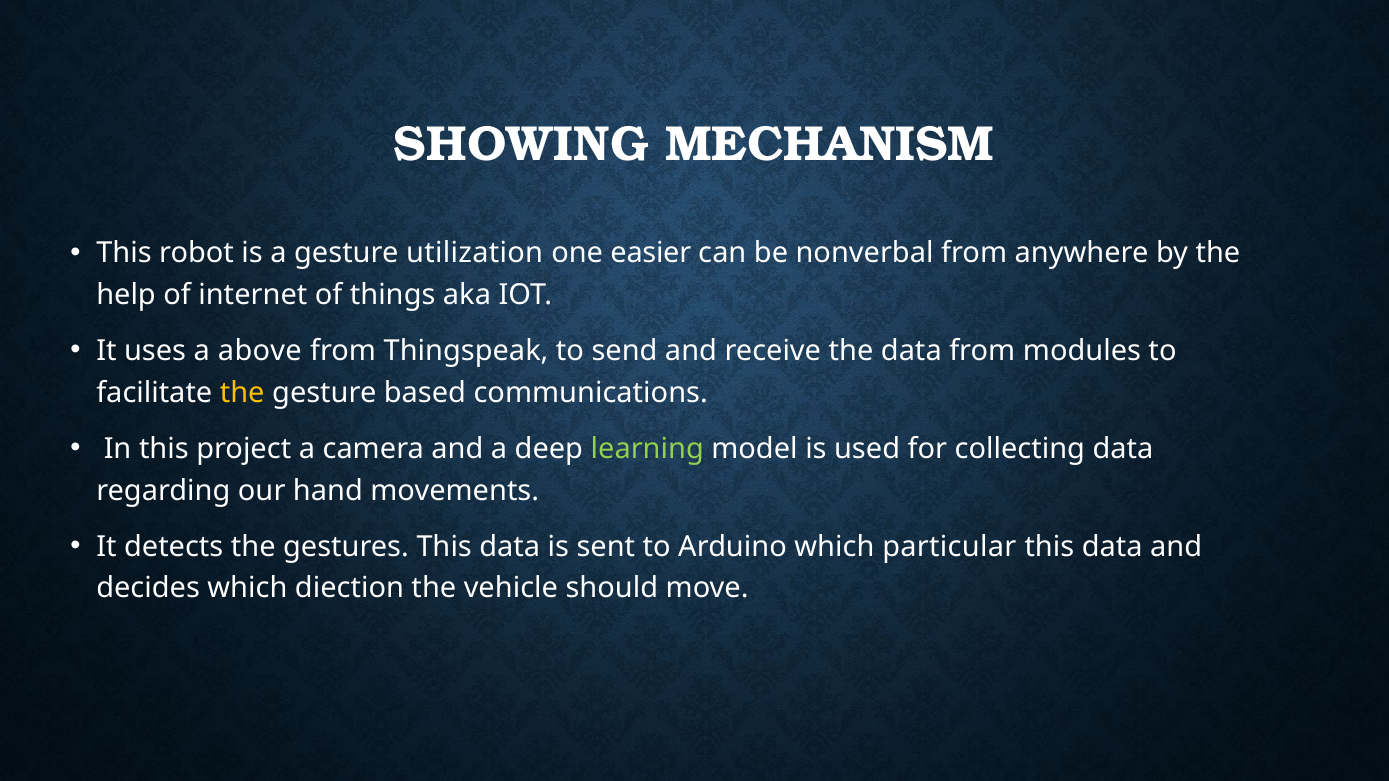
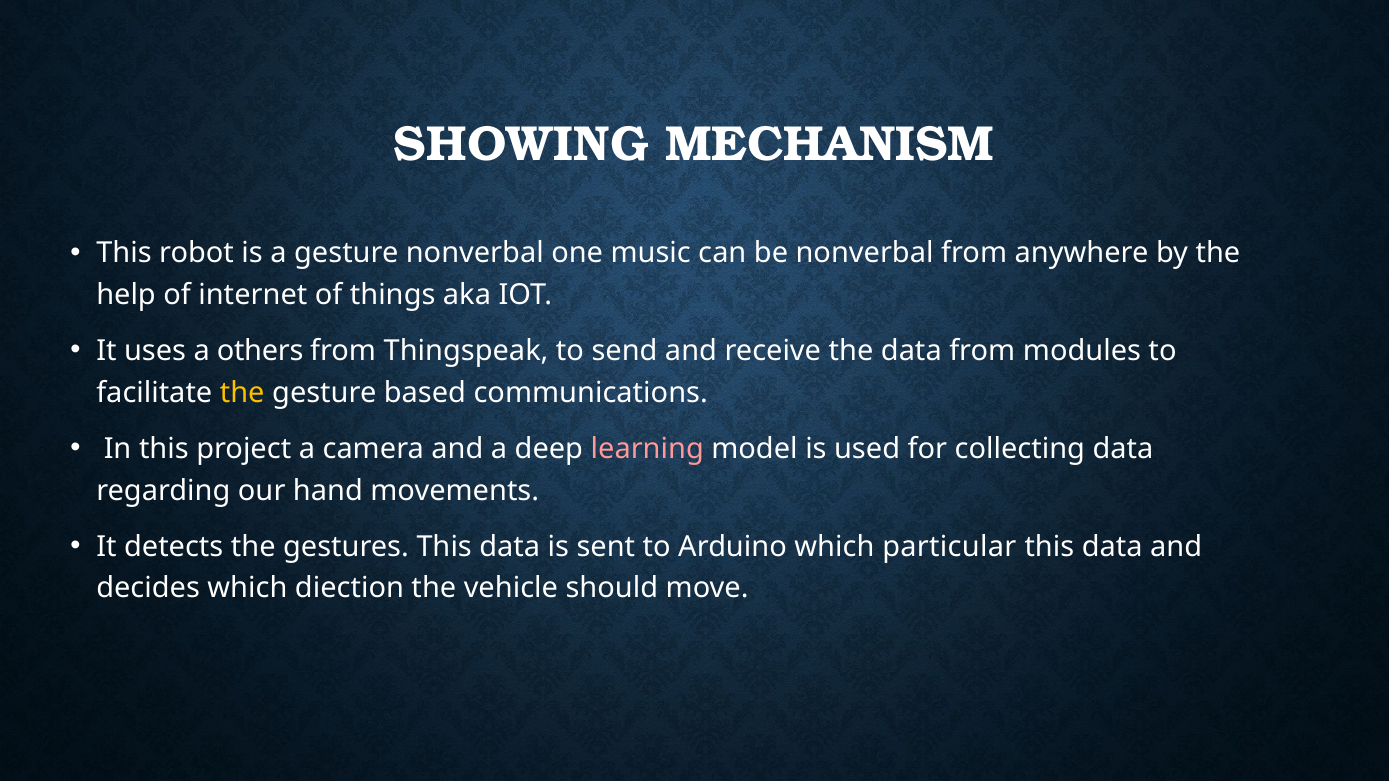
gesture utilization: utilization -> nonverbal (475, 253)
easier: easier -> music (651, 253)
above: above -> others (260, 351)
learning colour: light green -> pink (647, 449)
